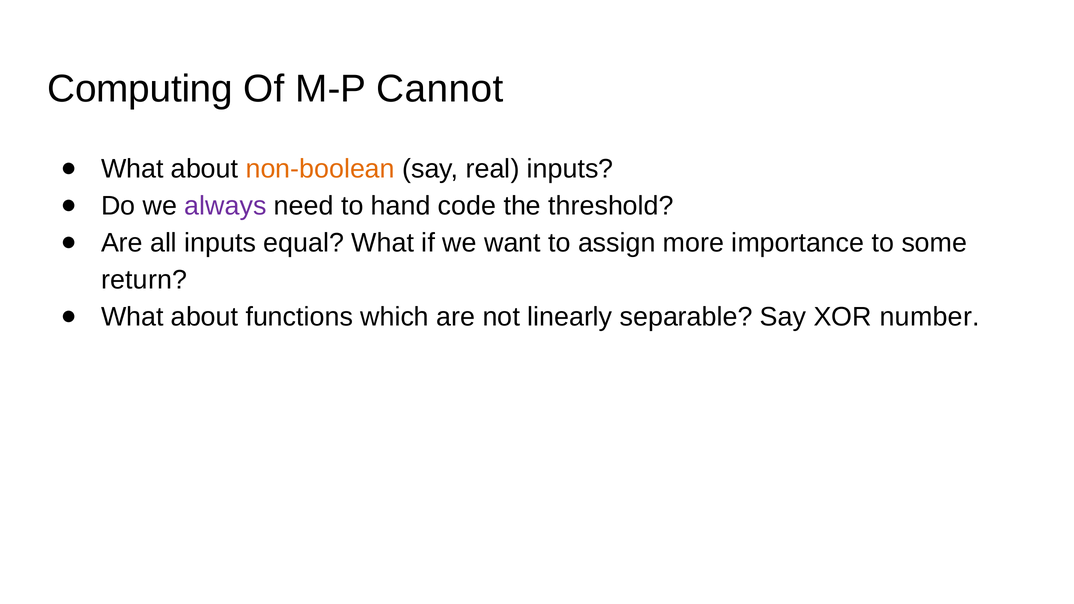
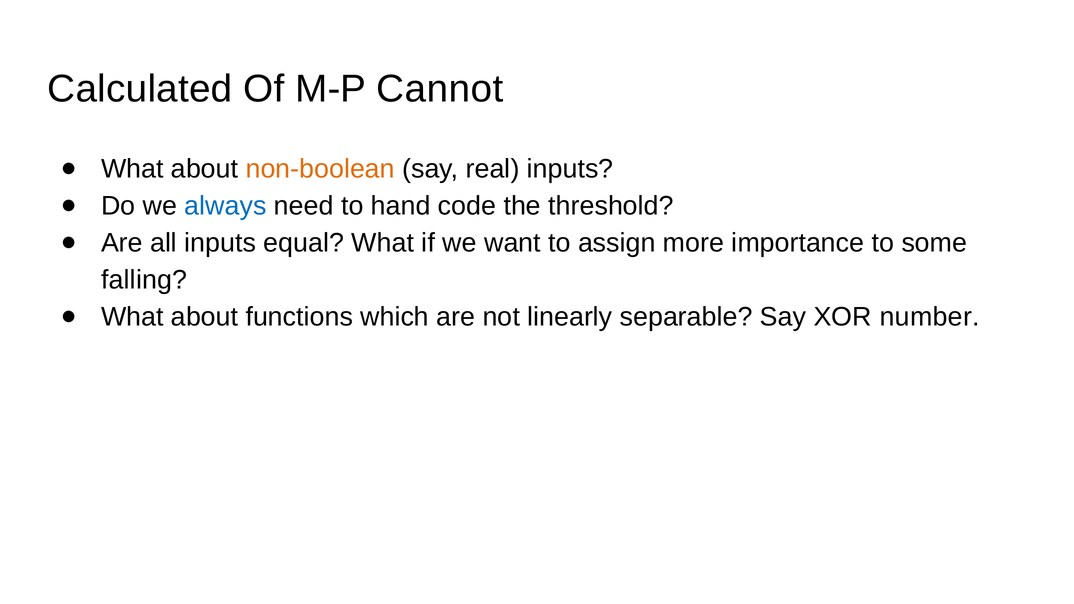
Computing: Computing -> Calculated (140, 89)
always colour: purple -> blue (225, 206)
return: return -> falling (144, 280)
